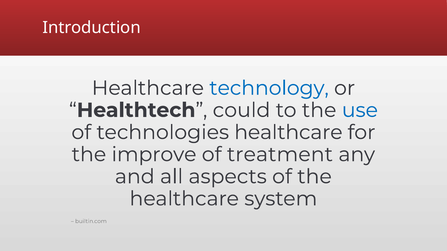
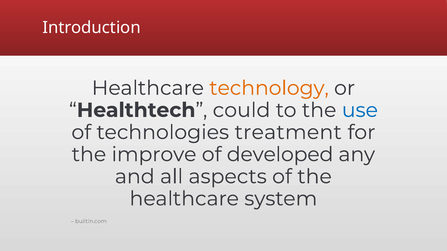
technology colour: blue -> orange (269, 88)
technologies healthcare: healthcare -> treatment (288, 133)
treatment: treatment -> developed (280, 155)
